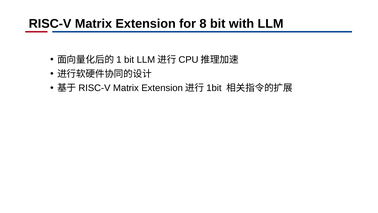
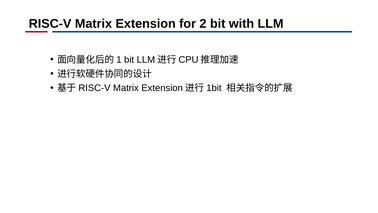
8: 8 -> 2 (203, 24)
